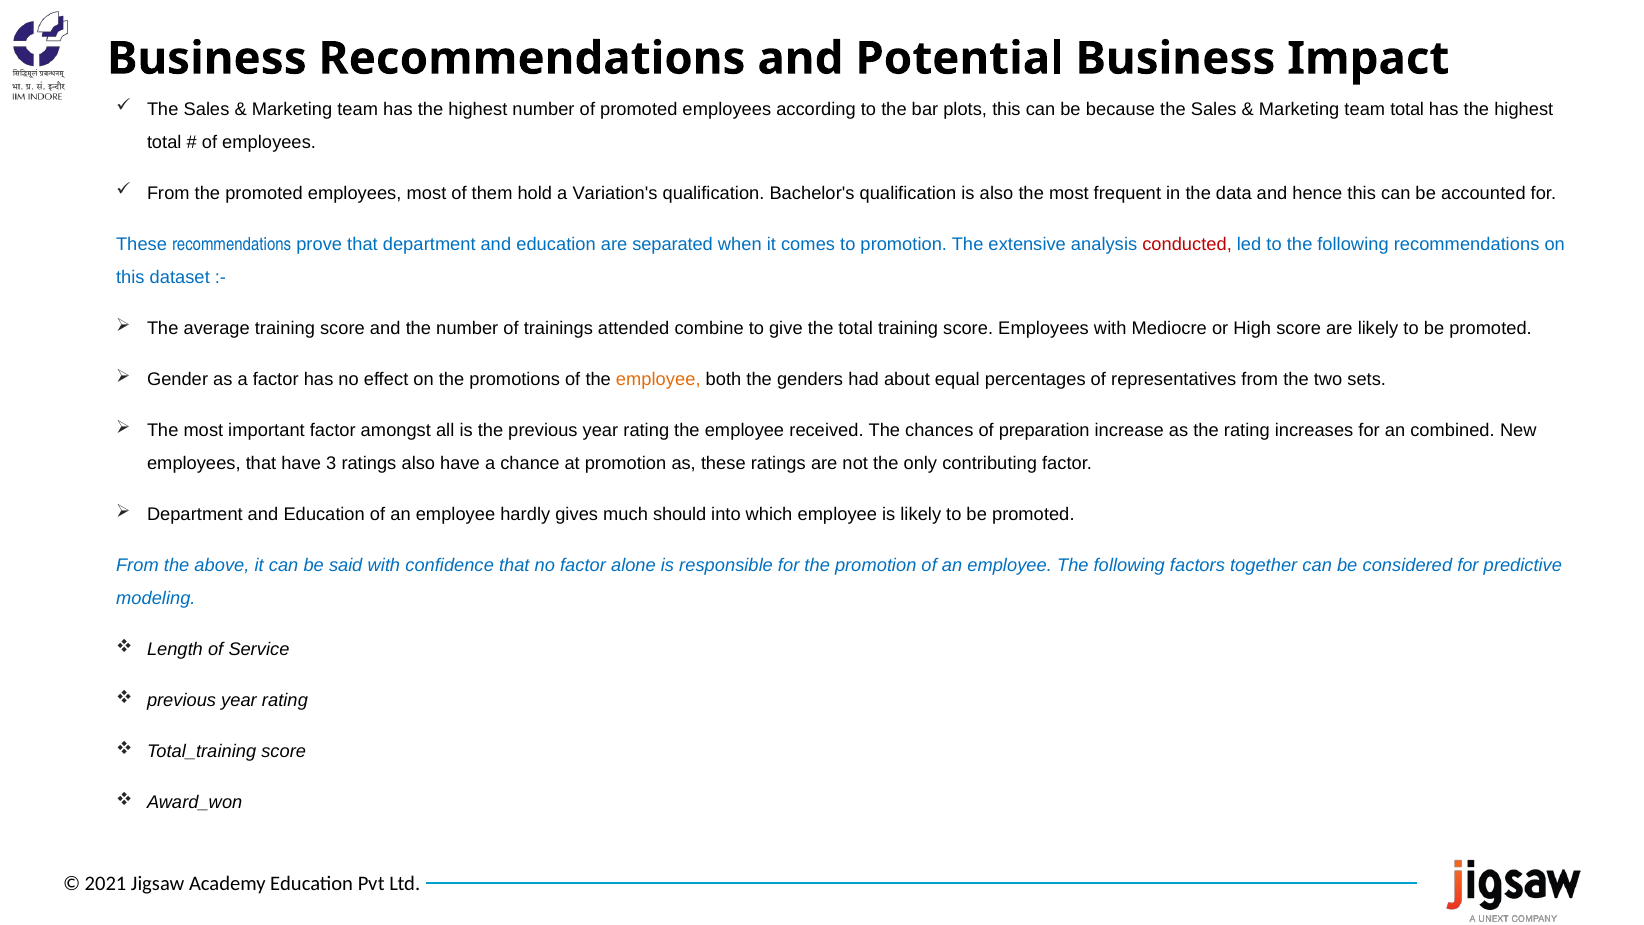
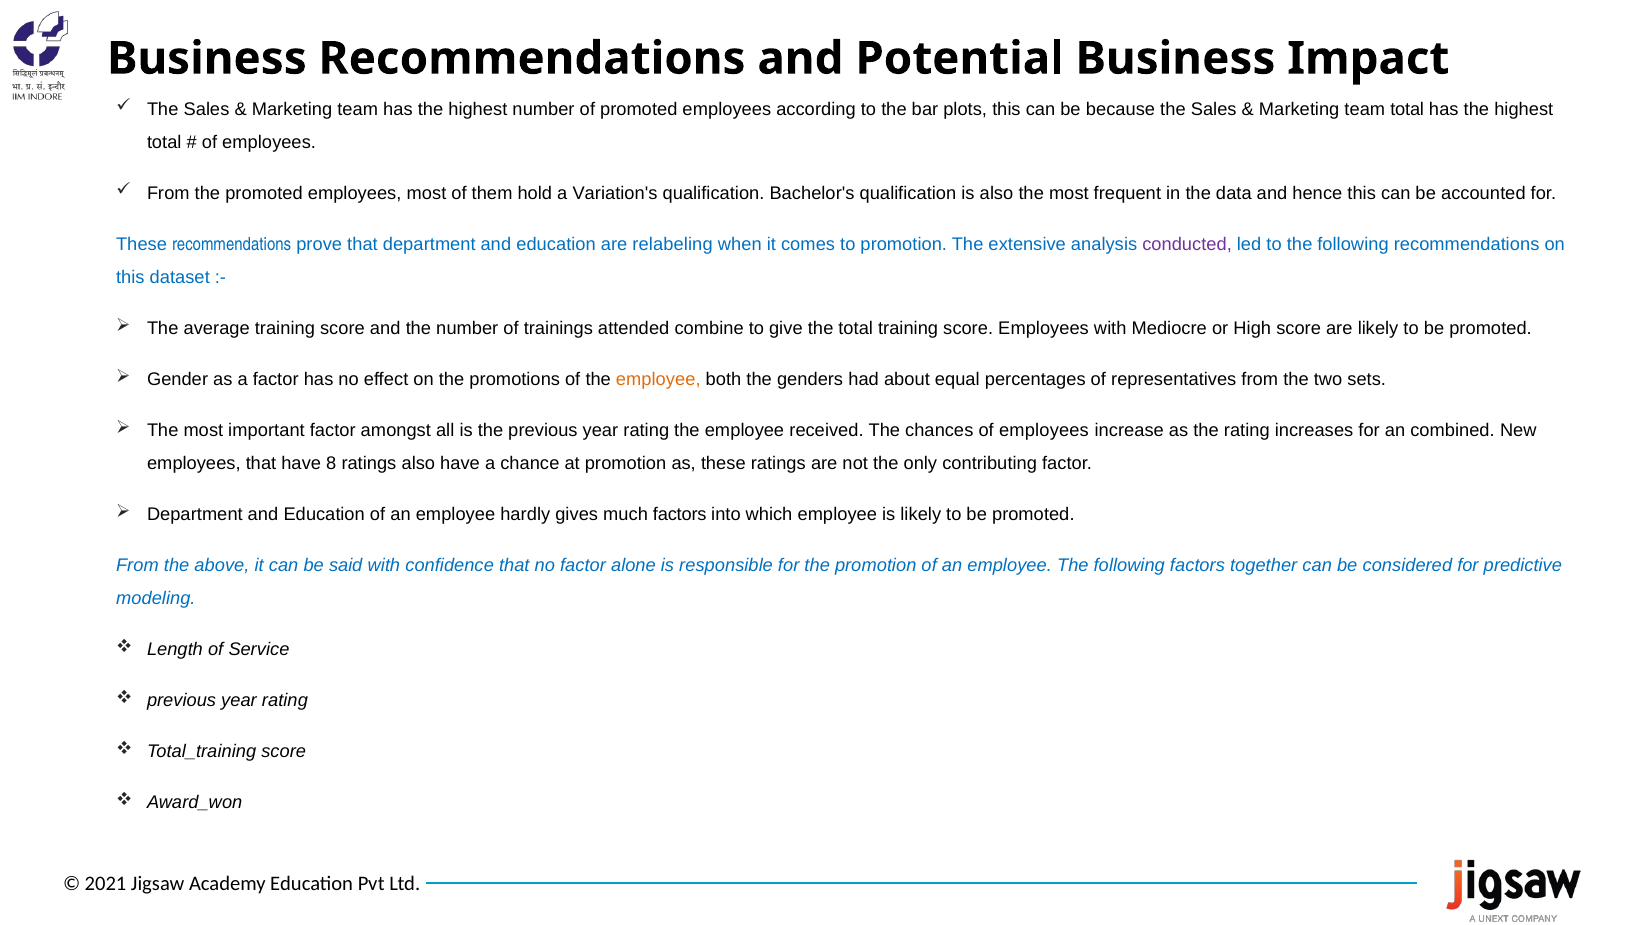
separated: separated -> relabeling (673, 245)
conducted colour: red -> purple (1187, 245)
chances of preparation: preparation -> employees (1044, 431)
3: 3 -> 8 (331, 463)
much should: should -> factors (680, 514)
